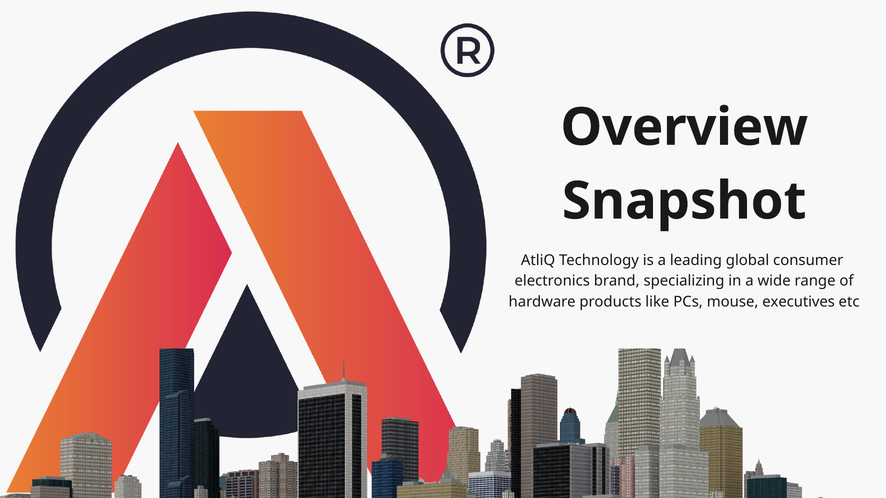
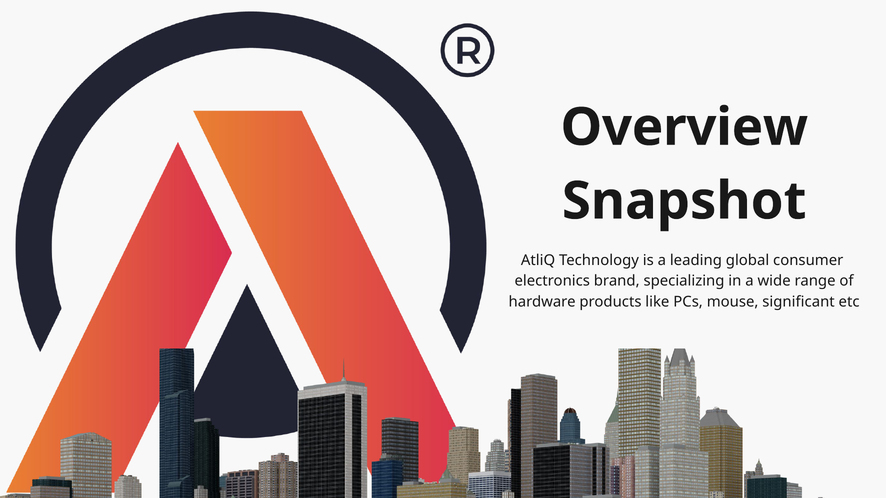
executives: executives -> significant (799, 302)
